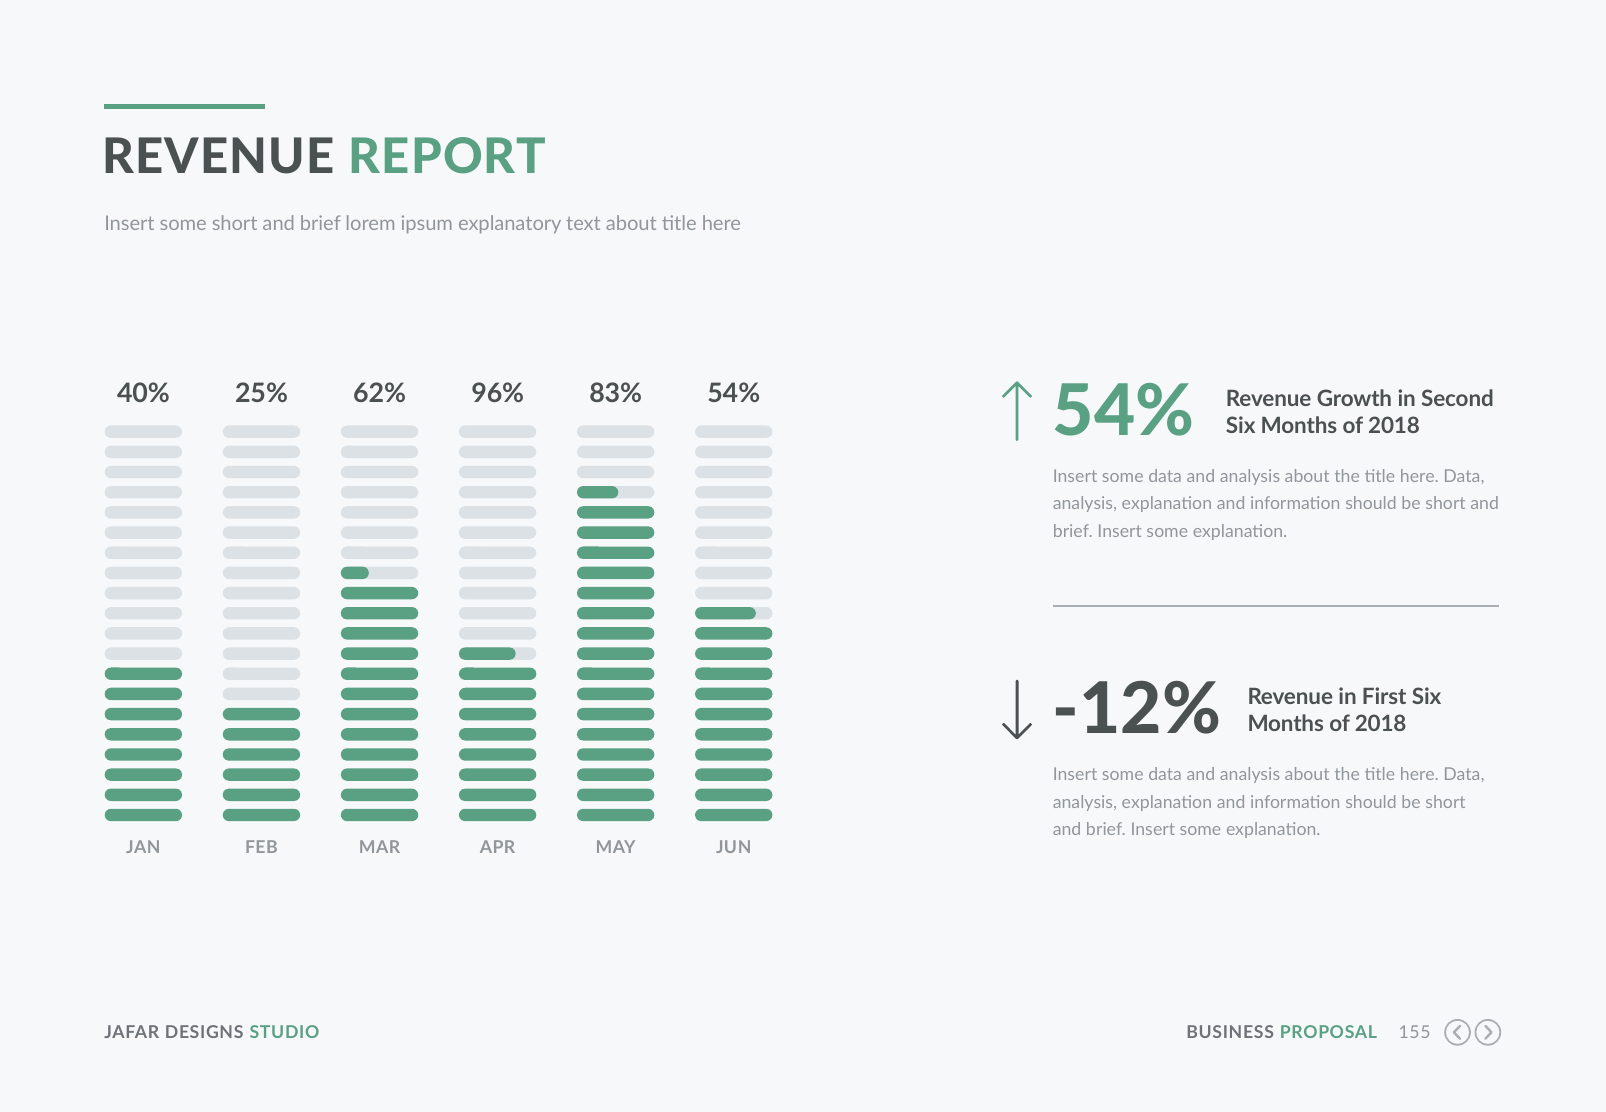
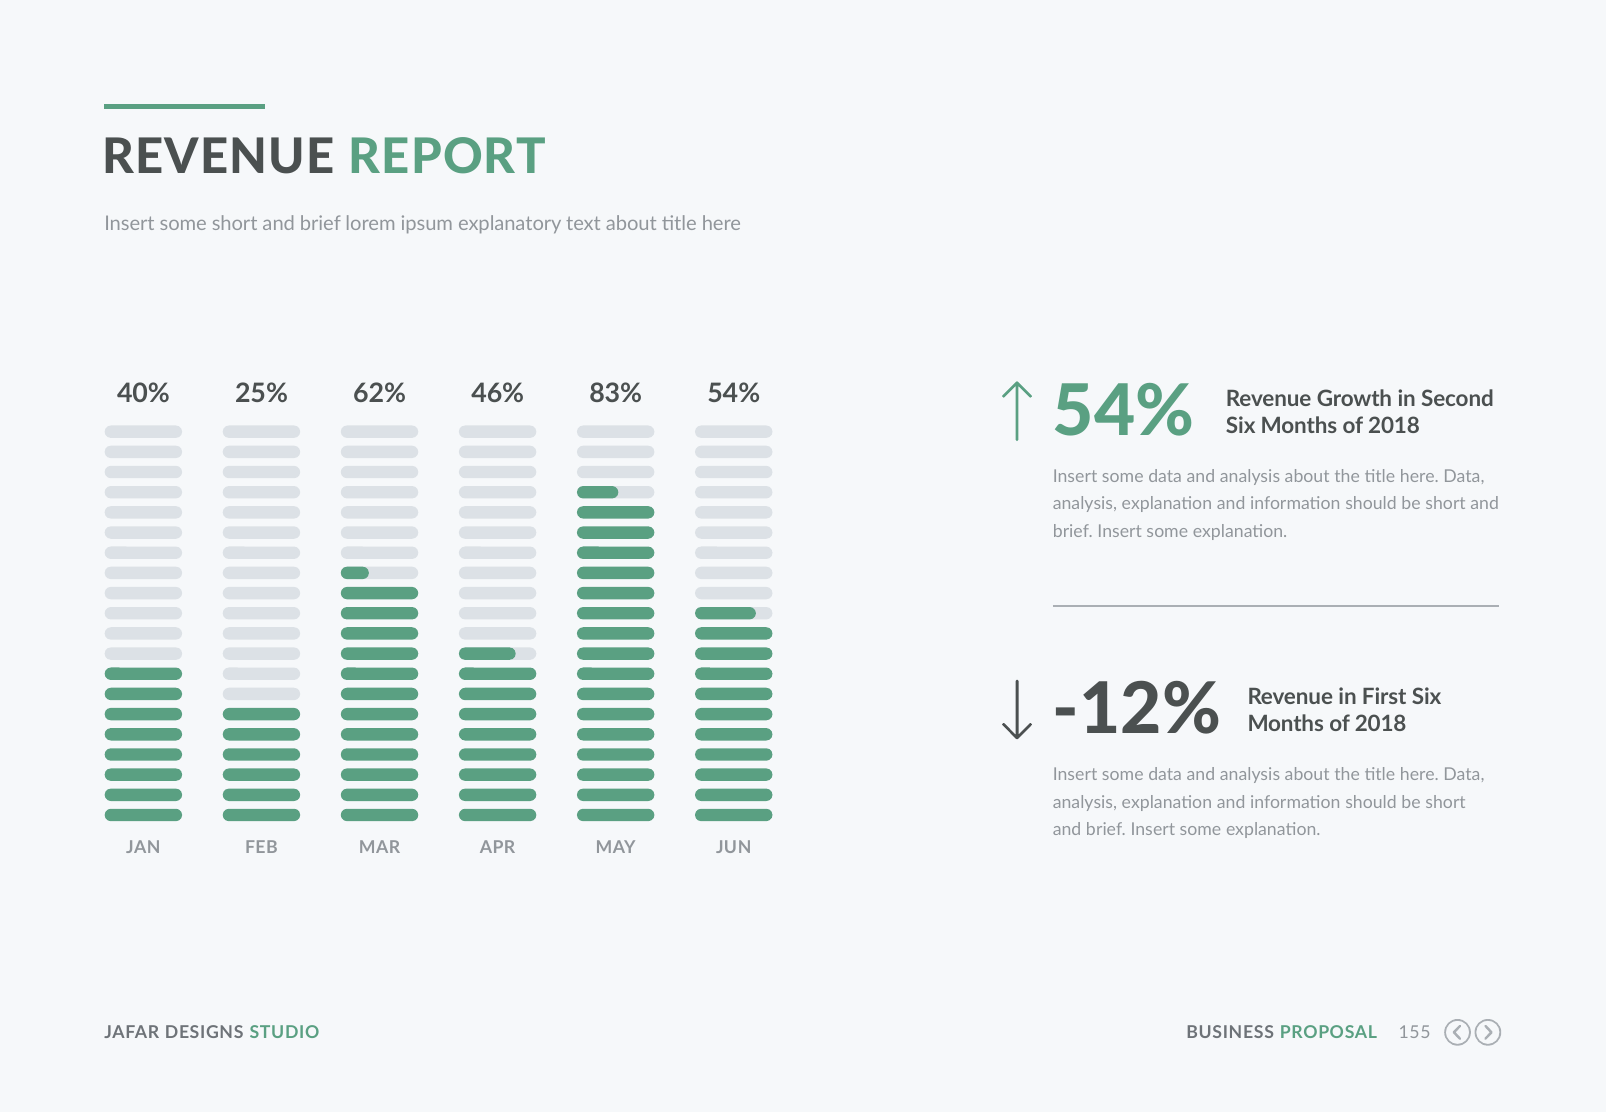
96%: 96% -> 46% (498, 393)
